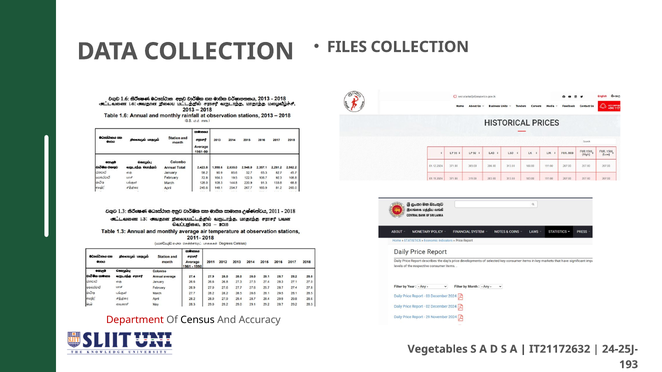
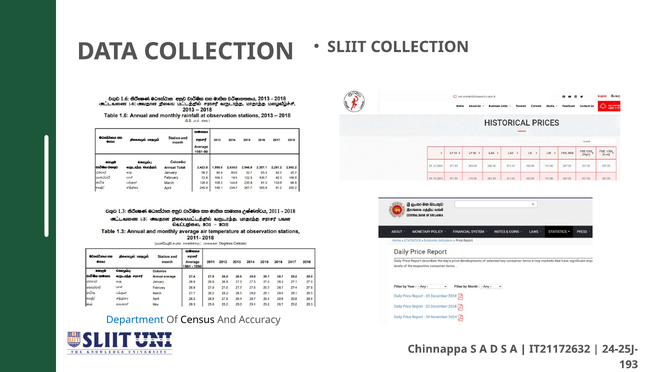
FILES: FILES -> SLIIT (347, 47)
Department colour: red -> blue (135, 320)
Vegetables: Vegetables -> Chinnappa (438, 349)
